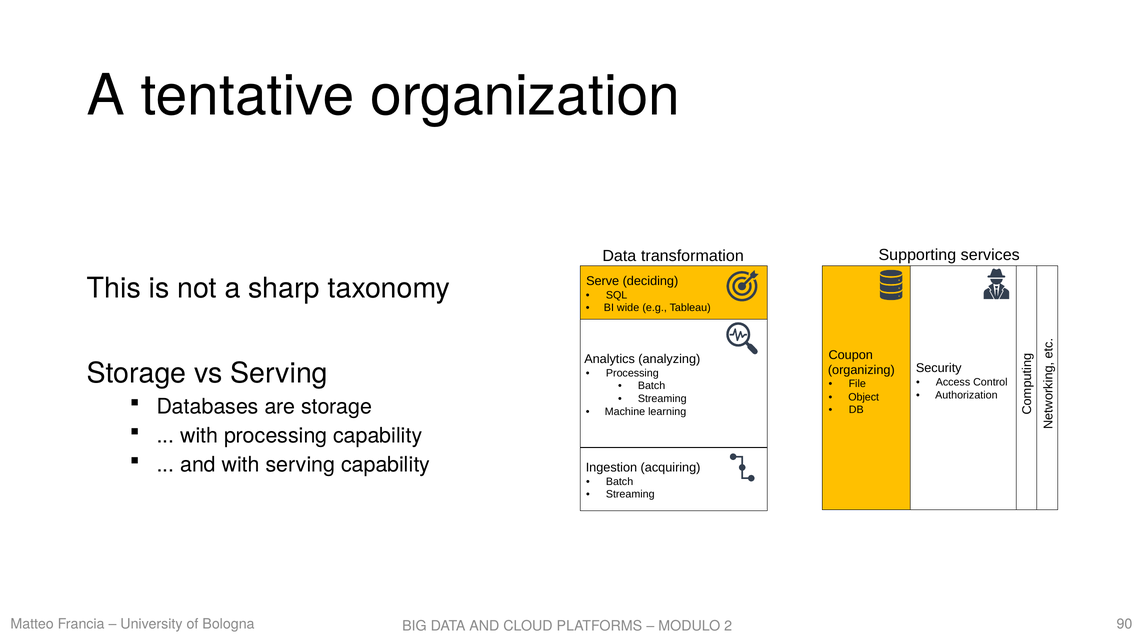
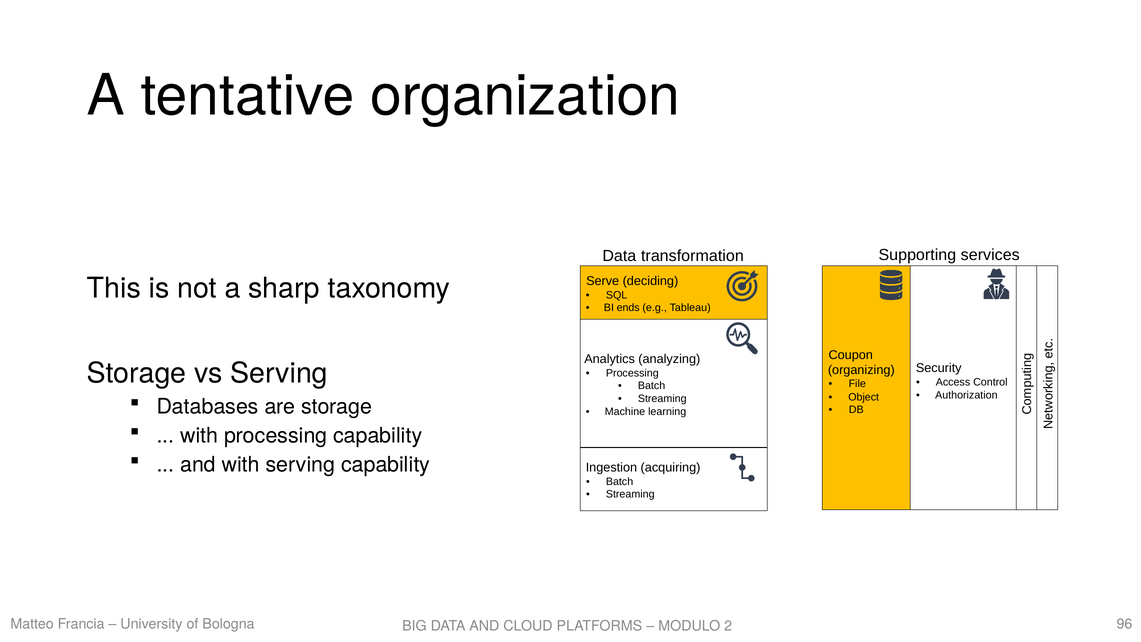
wide: wide -> ends (628, 308)
90: 90 -> 96 (1125, 624)
